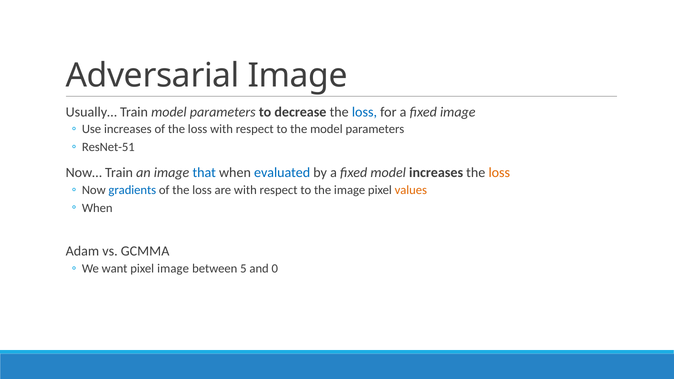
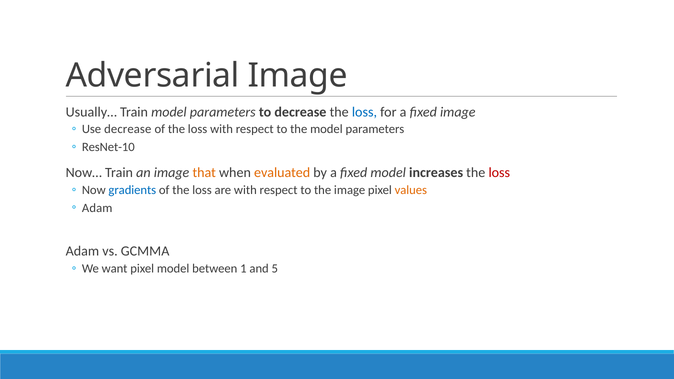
Use increases: increases -> decrease (128, 129)
ResNet-51: ResNet-51 -> ResNet-10 (108, 147)
that colour: blue -> orange (204, 173)
evaluated colour: blue -> orange (282, 173)
loss colour: orange -> red (499, 173)
When: When -> Adam (97, 208)
pixel image: image -> model (173, 269)
5: 5 -> 1 (243, 269)
0: 0 -> 5 (275, 269)
